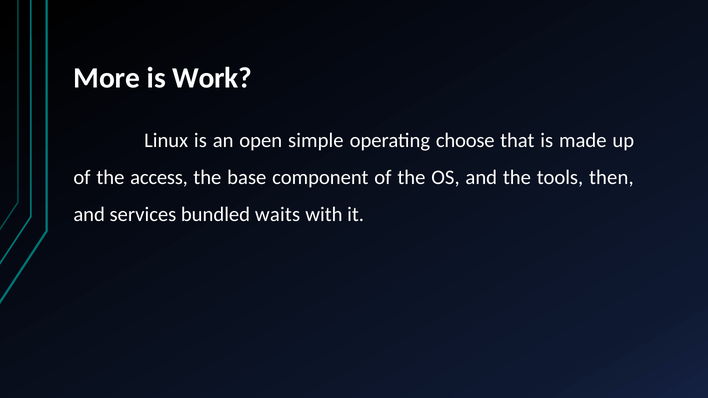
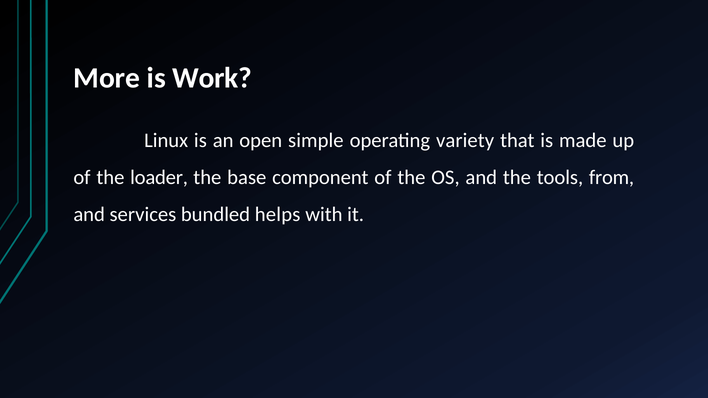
choose: choose -> variety (465, 140)
access: access -> loader (159, 177)
then: then -> from (612, 177)
waits: waits -> helps (278, 215)
